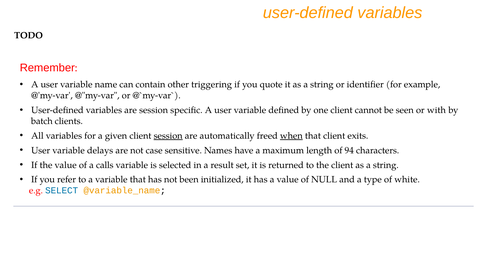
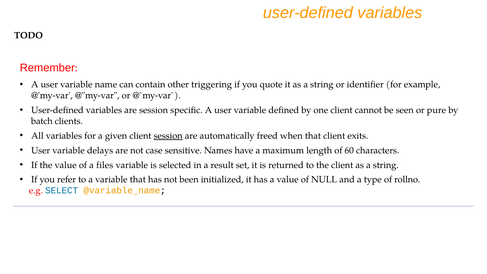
with: with -> pure (436, 110)
when underline: present -> none (291, 136)
94: 94 -> 60 (349, 150)
calls: calls -> files (105, 165)
white: white -> rollno (407, 180)
